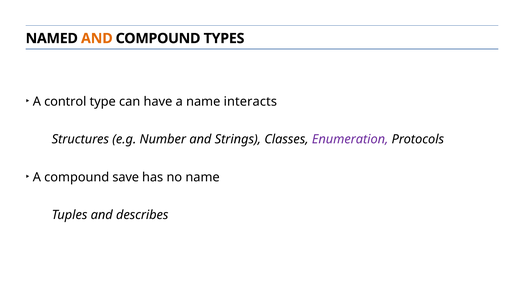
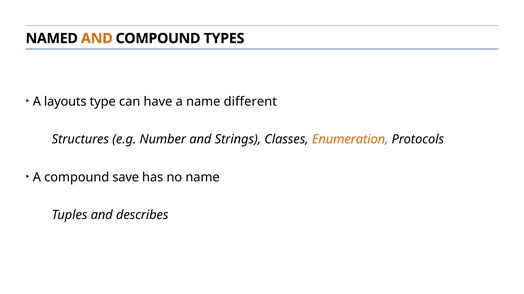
control: control -> layouts (65, 102)
interacts: interacts -> different (250, 102)
Enumeration colour: purple -> orange (350, 140)
